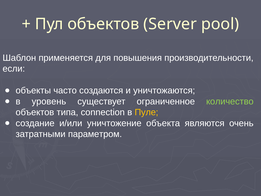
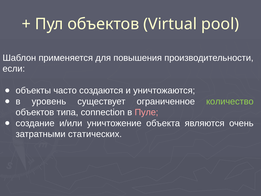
Server: Server -> Virtual (170, 24)
Пуле colour: yellow -> pink (146, 112)
параметром: параметром -> статических (95, 134)
